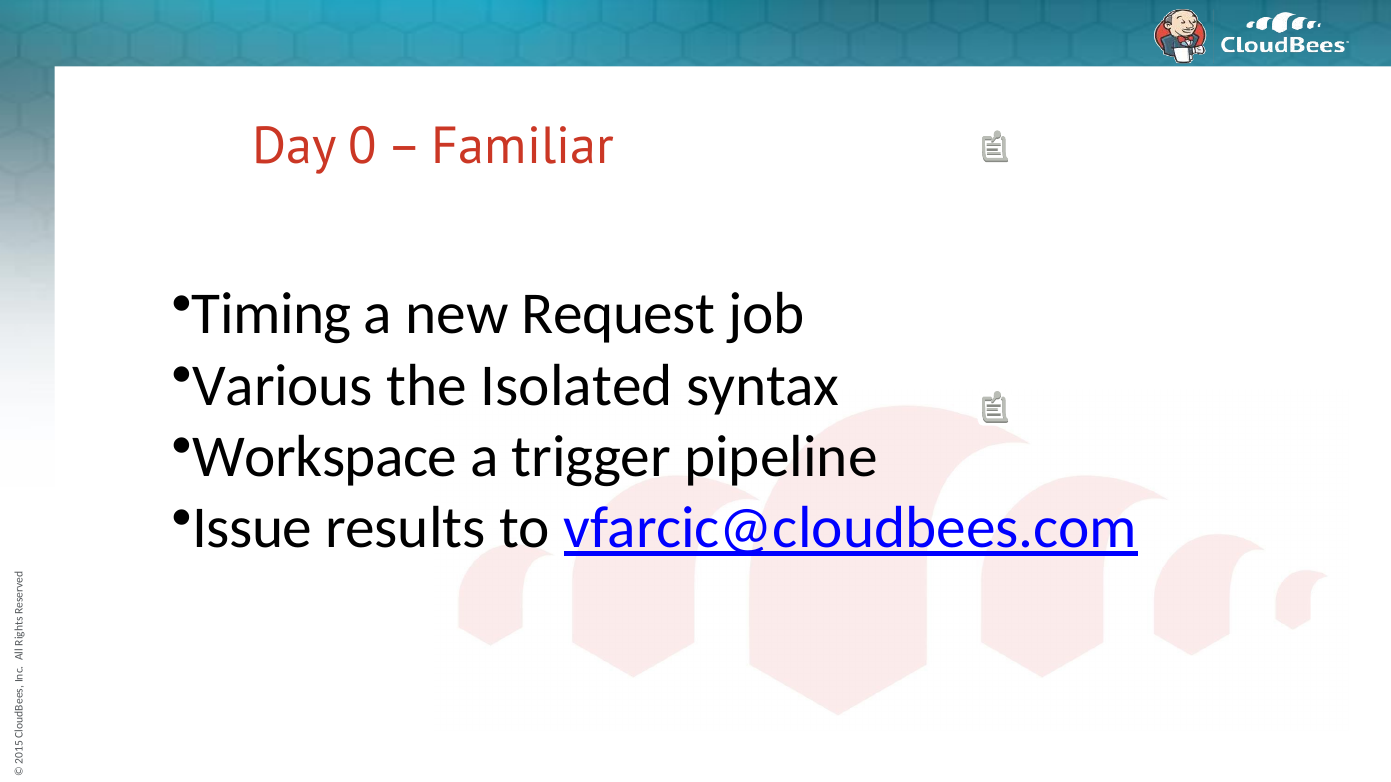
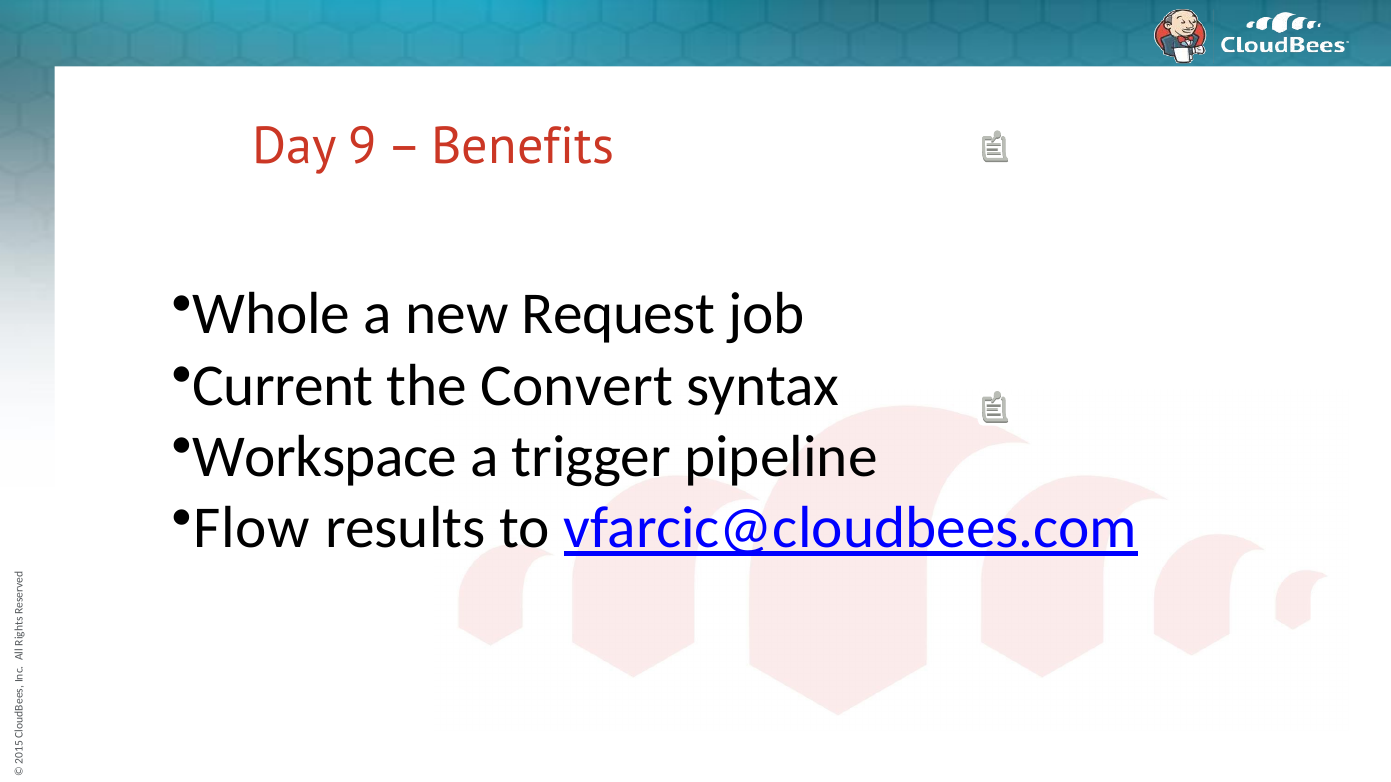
Day 0: 0 -> 9 (363, 146)
Familiar: Familiar -> Benefits (523, 146)
Timing: Timing -> Whole (271, 314)
Various: Various -> Current (283, 386)
Isolated: Isolated -> Convert (577, 386)
Issue: Issue -> Flow (252, 528)
